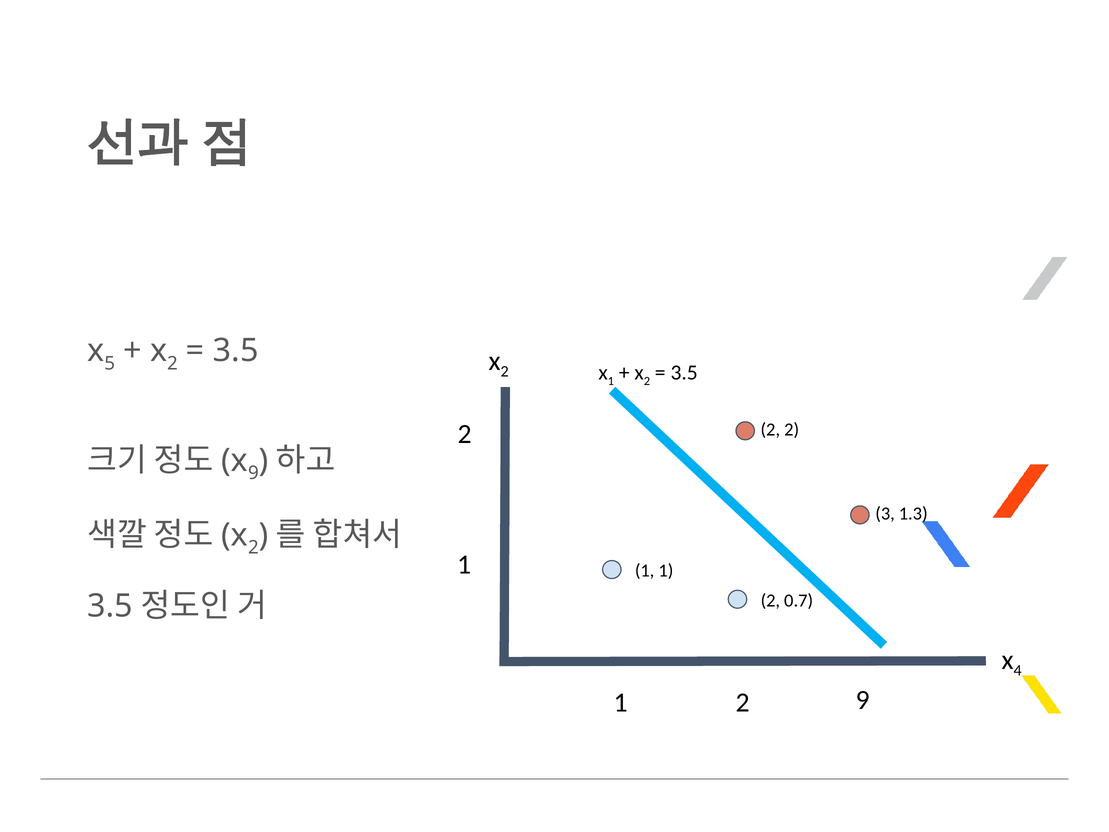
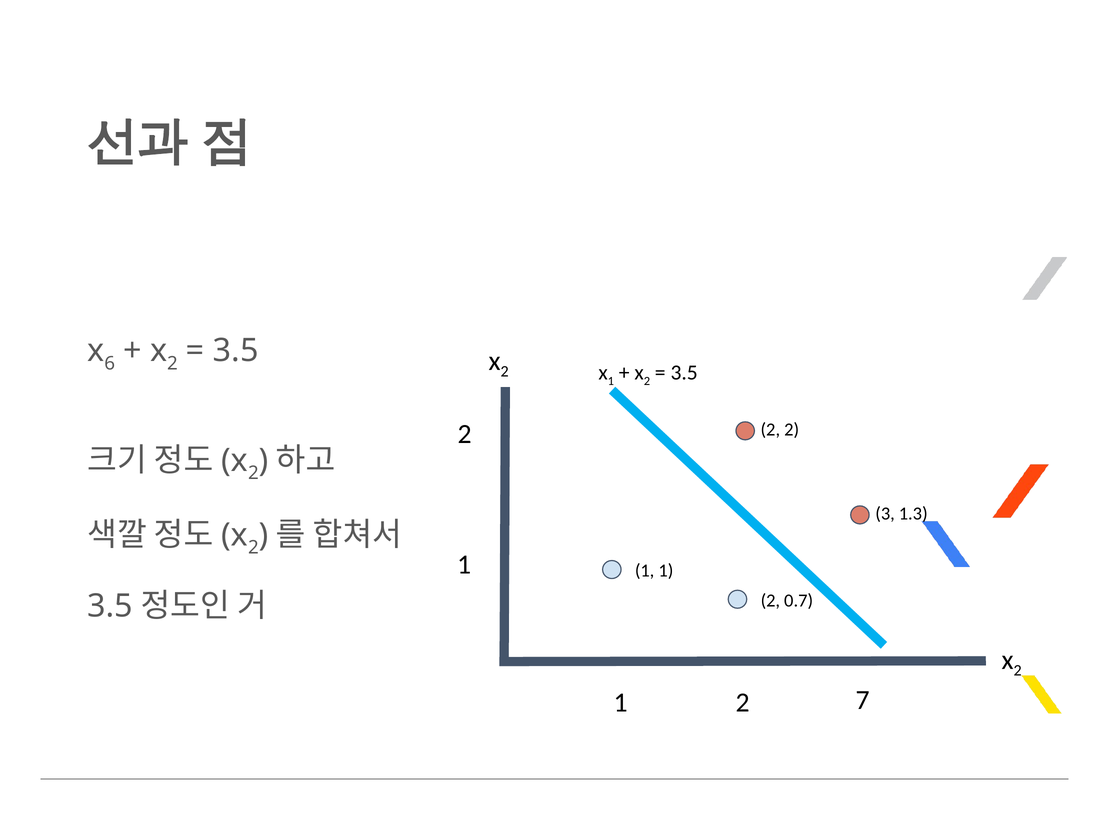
5: 5 -> 6 (110, 363)
9: 9 -> 2 (253, 473)
4: 4 -> 2 (1018, 670)
2 9: 9 -> 7 (863, 700)
